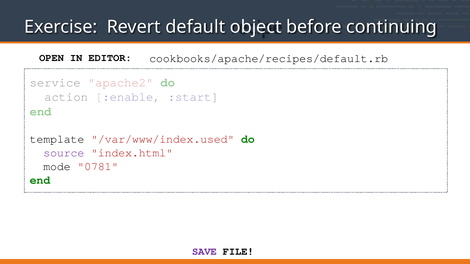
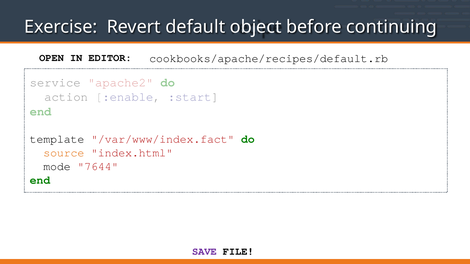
/var/www/index.used: /var/www/index.used -> /var/www/index.fact (163, 139)
source colour: purple -> orange (64, 153)
0781: 0781 -> 7644 (98, 167)
